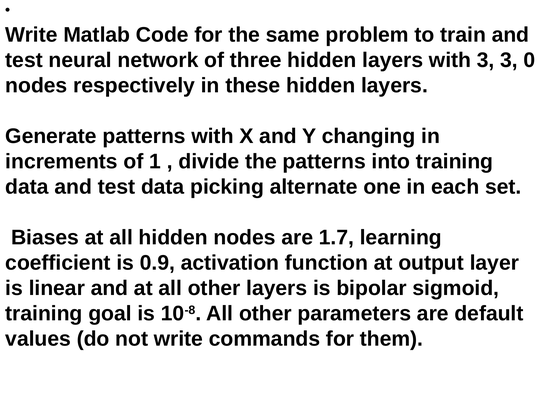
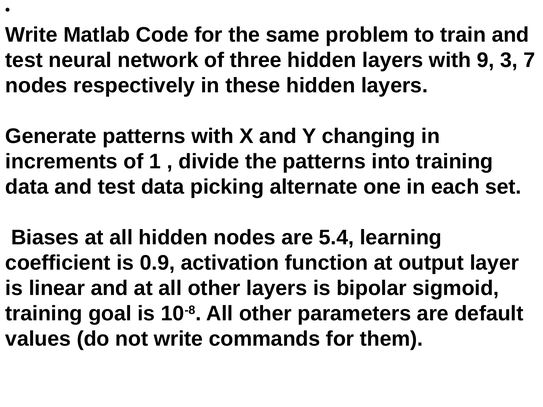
with 3: 3 -> 9 (486, 60)
0: 0 -> 7 (530, 60)
1.7: 1.7 -> 5.4 (336, 238)
